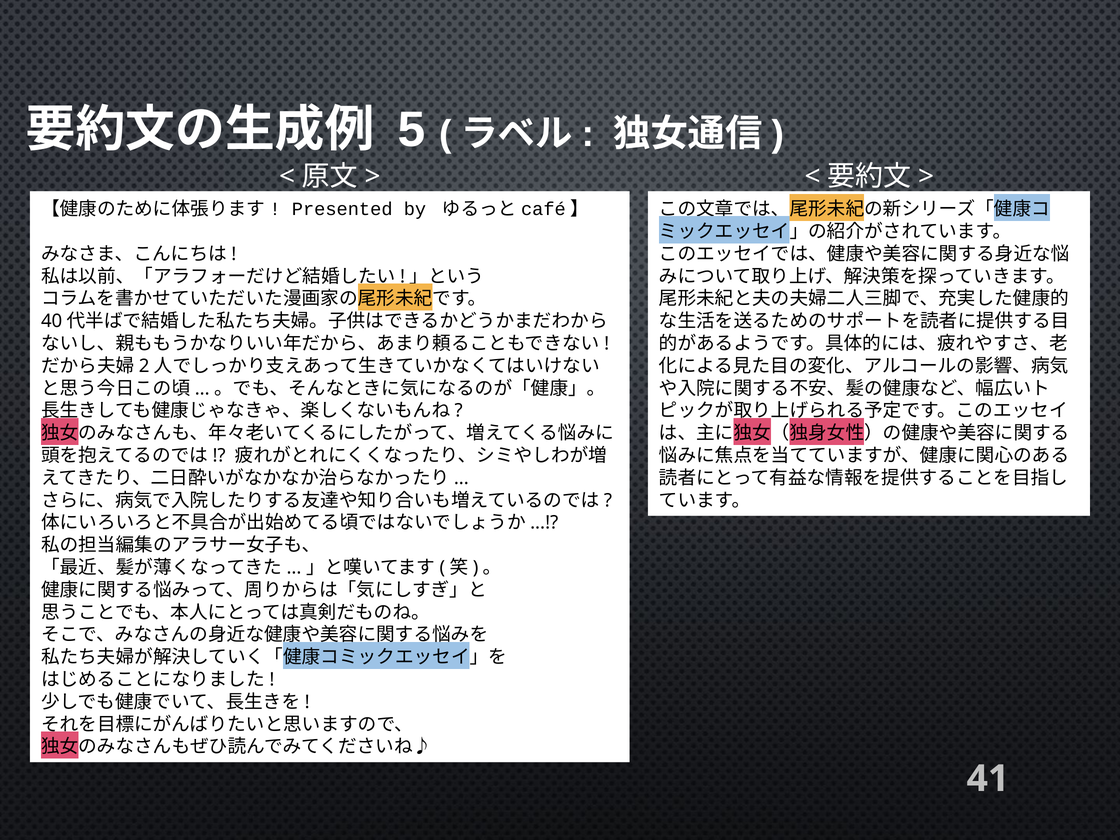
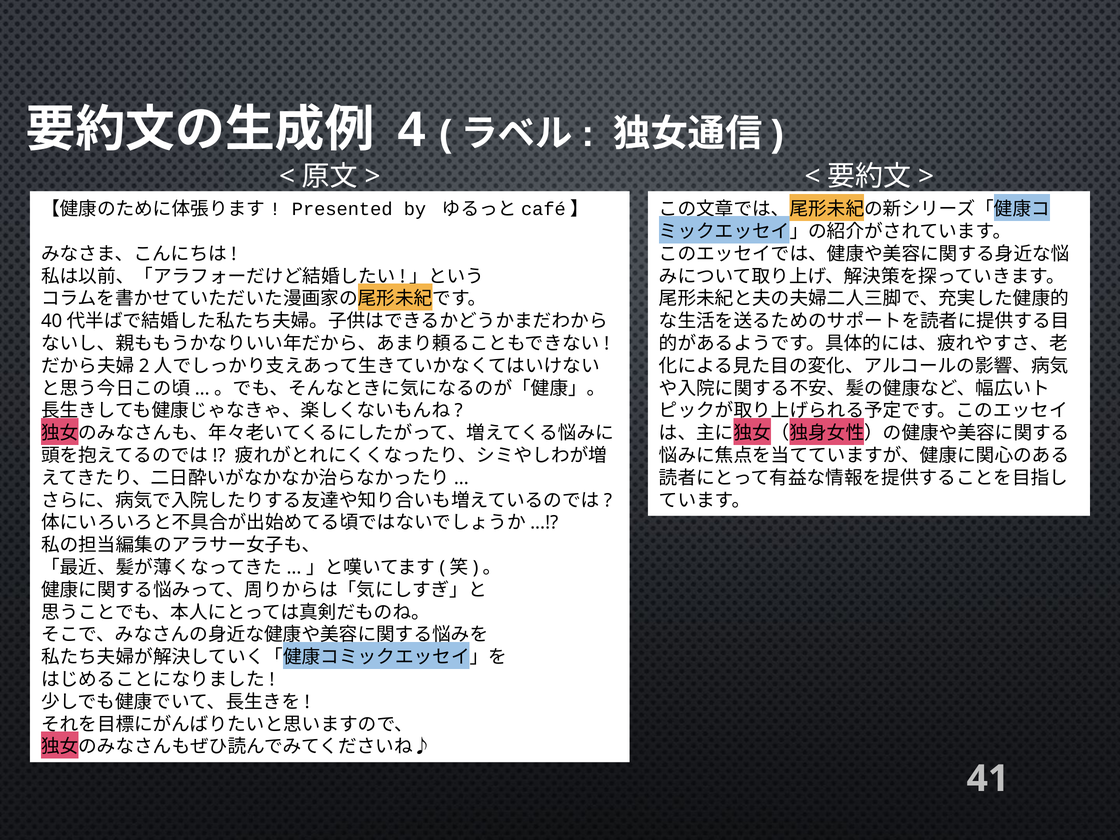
5: 5 -> 4 (412, 130)
